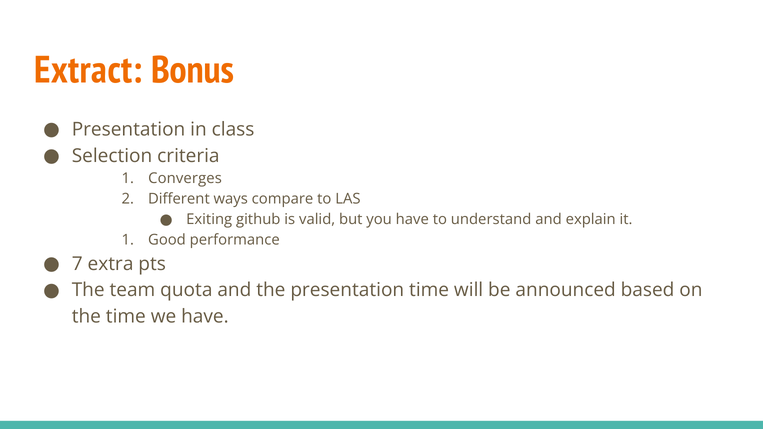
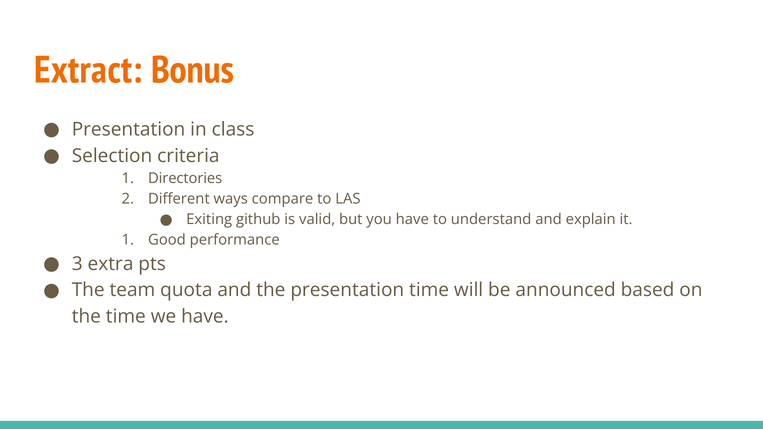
Converges: Converges -> Directories (185, 179)
7: 7 -> 3 (77, 264)
